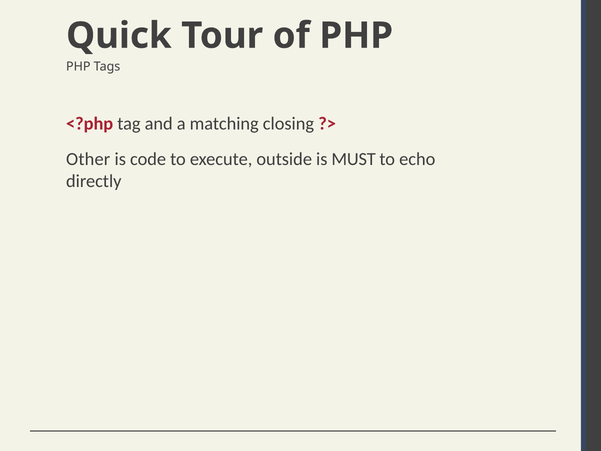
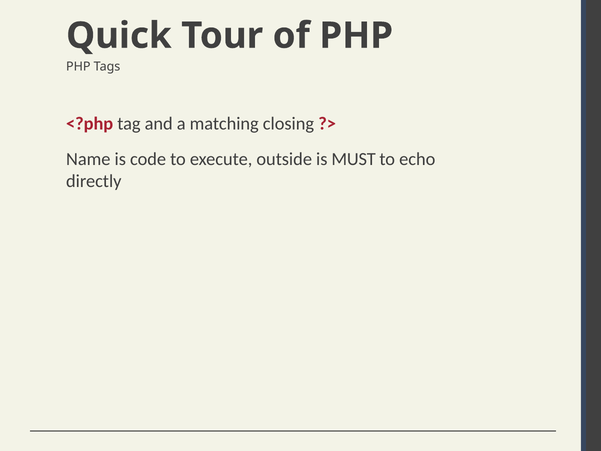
Other: Other -> Name (88, 159)
